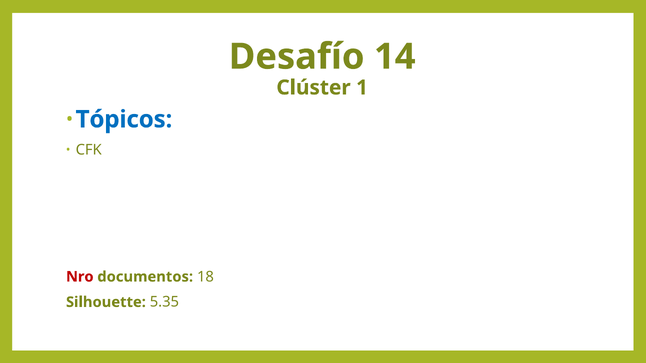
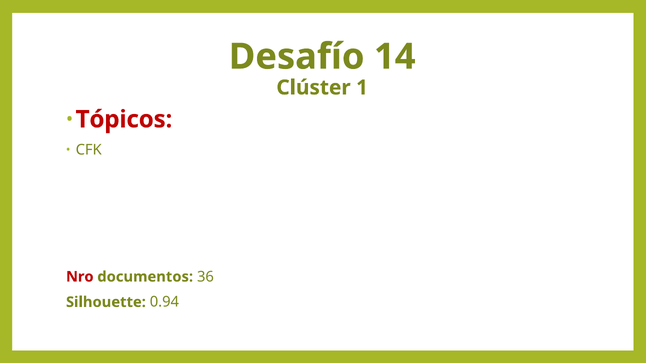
Tópicos colour: blue -> red (124, 120)
18: 18 -> 36 (205, 277)
5.35: 5.35 -> 0.94 (164, 302)
